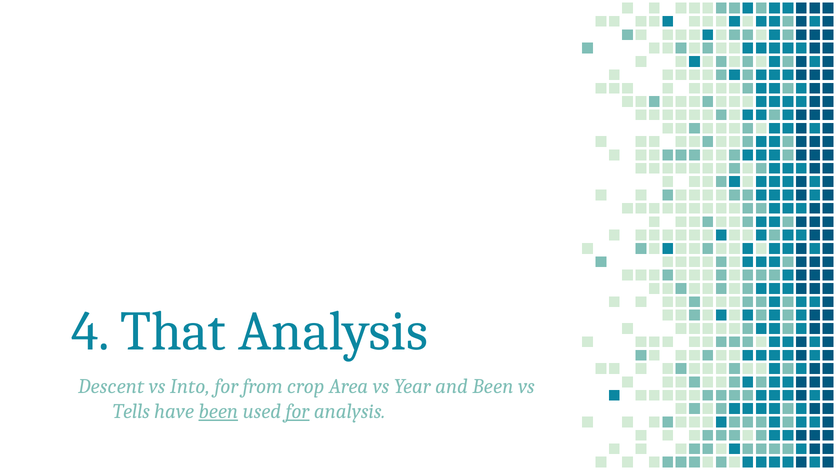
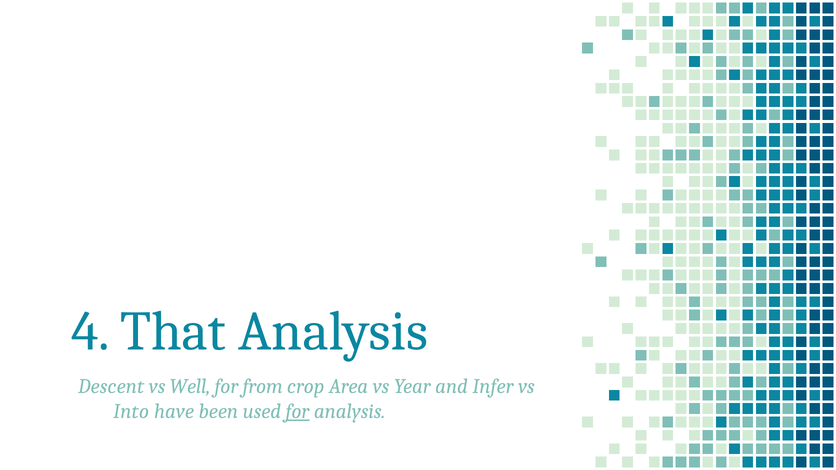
Into: Into -> Well (190, 387)
and Been: Been -> Infer (493, 387)
Tells: Tells -> Into (131, 412)
been underline: present -> none (218, 412)
